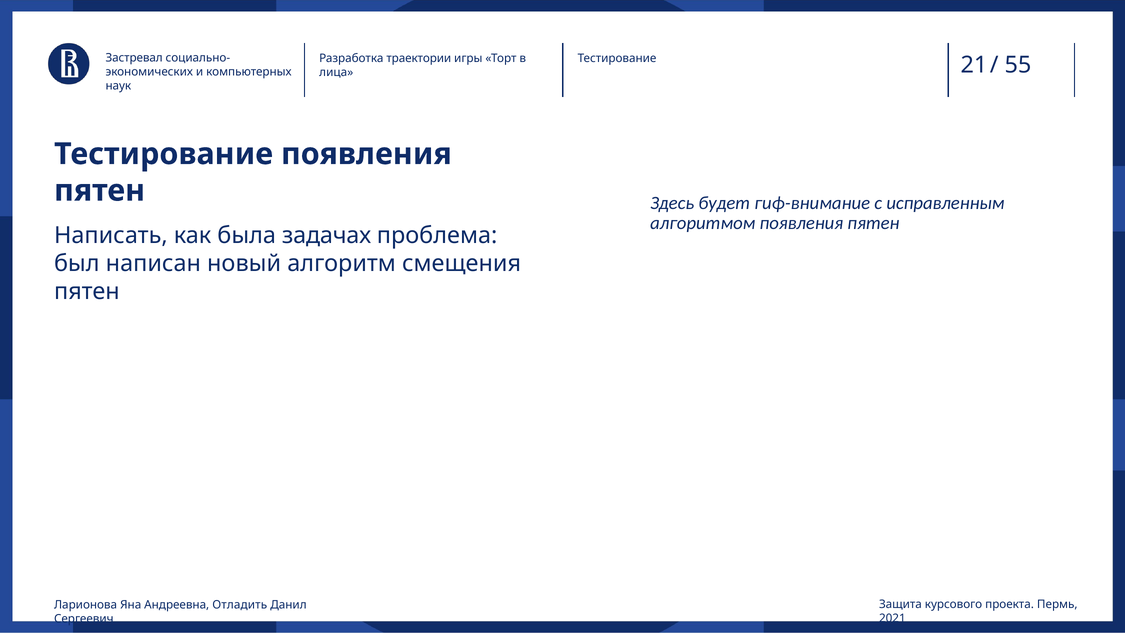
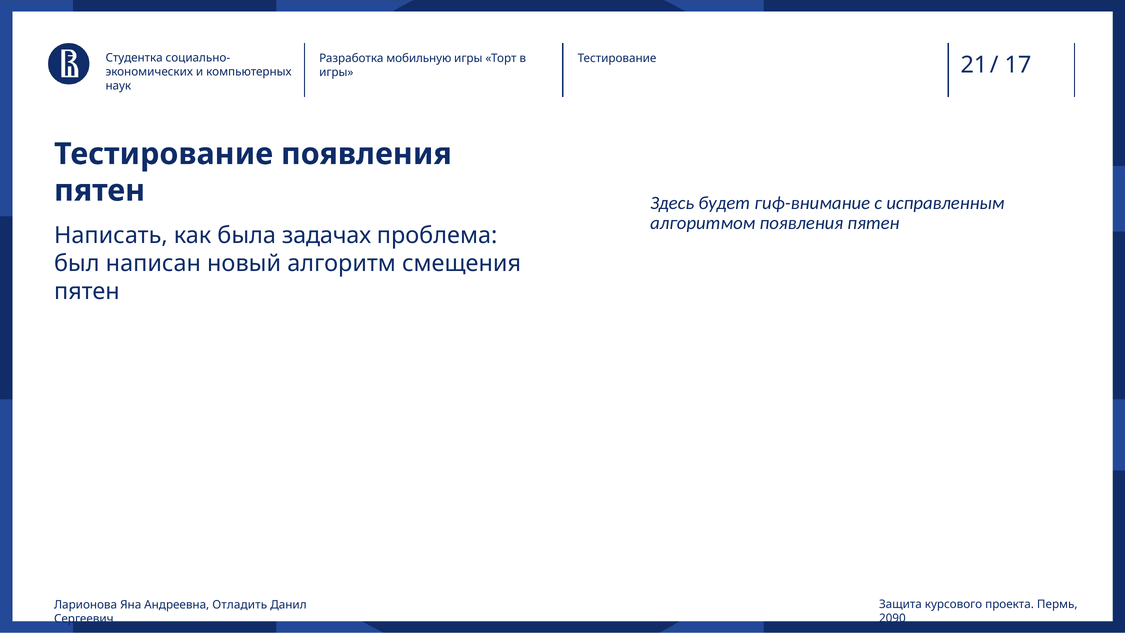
Застревал: Застревал -> Студентка (134, 58)
траектории: траектории -> мобильную (419, 58)
55: 55 -> 17 (1018, 65)
лица: лица -> игры (336, 73)
2021: 2021 -> 2090 (892, 618)
